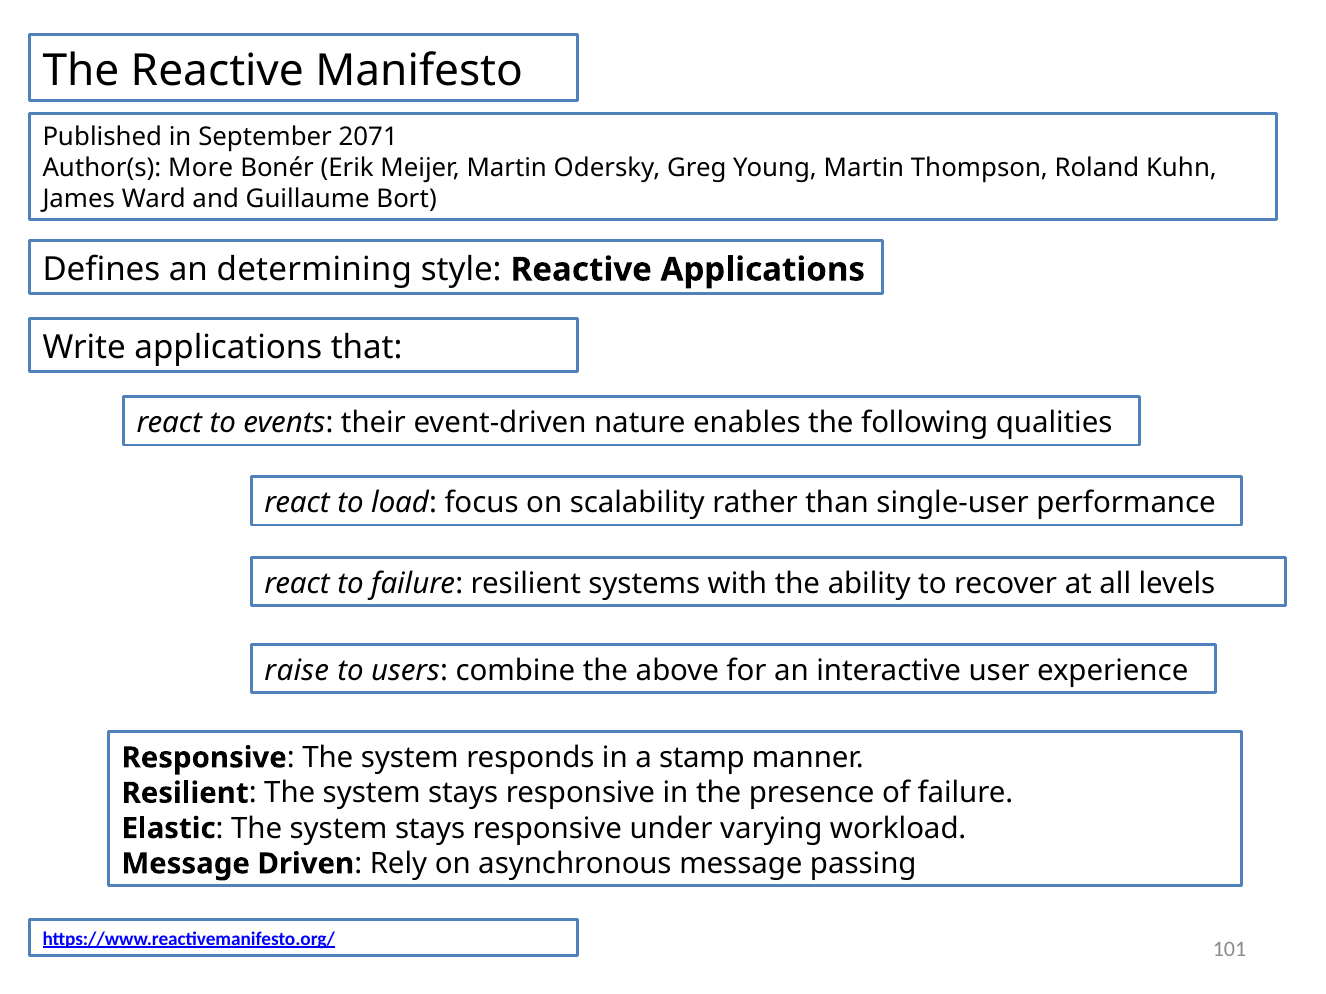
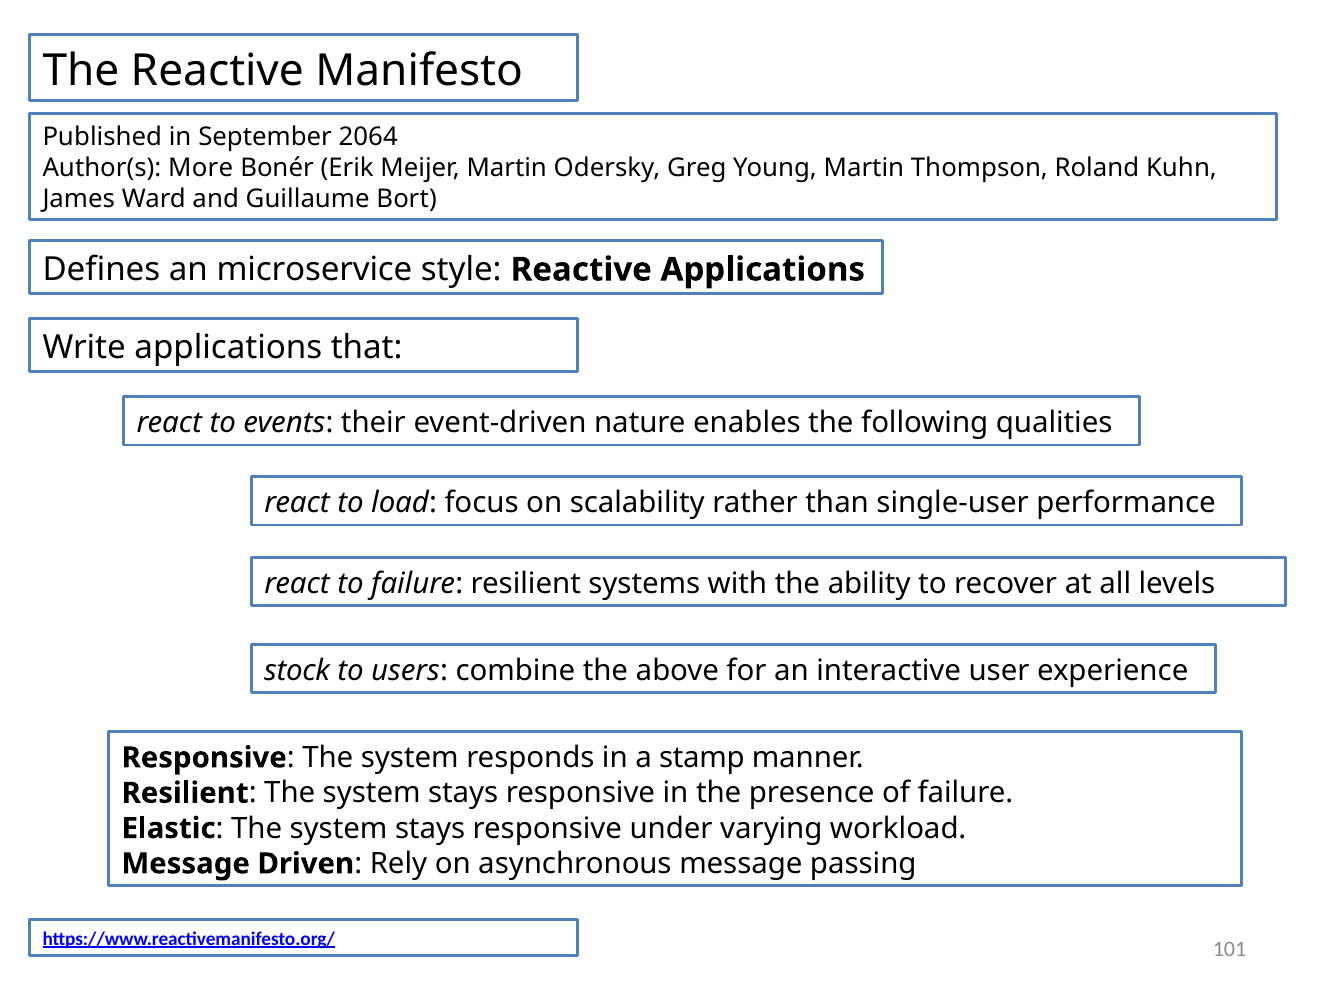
2071: 2071 -> 2064 (368, 137)
determining: determining -> microservice (315, 270)
raise: raise -> stock (297, 671)
